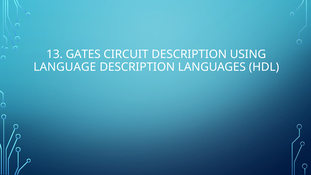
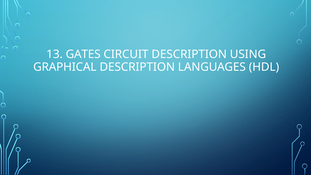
LANGUAGE: LANGUAGE -> GRAPHICAL (65, 67)
